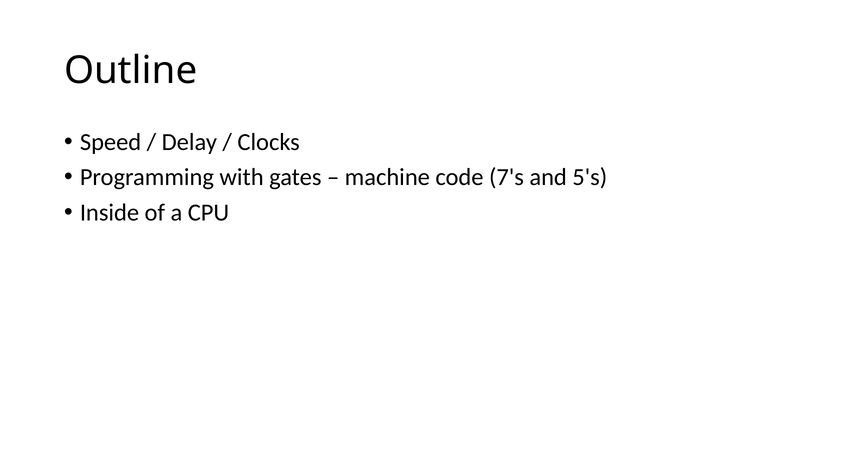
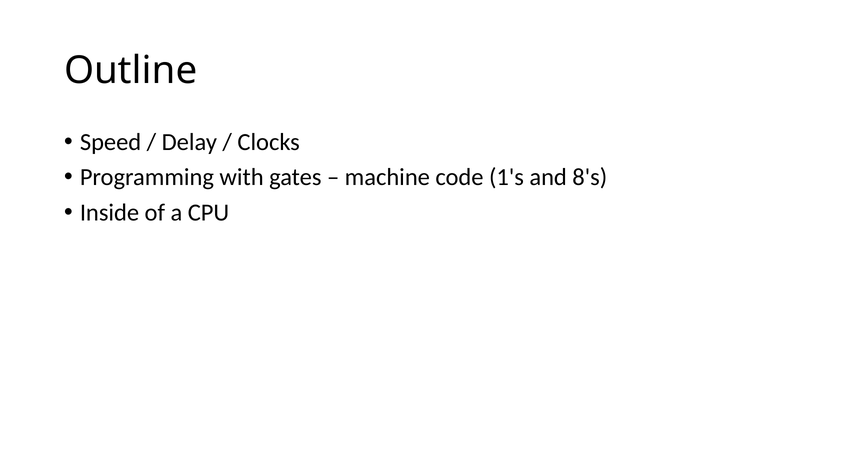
7's: 7's -> 1's (506, 177)
5's: 5's -> 8's (590, 177)
